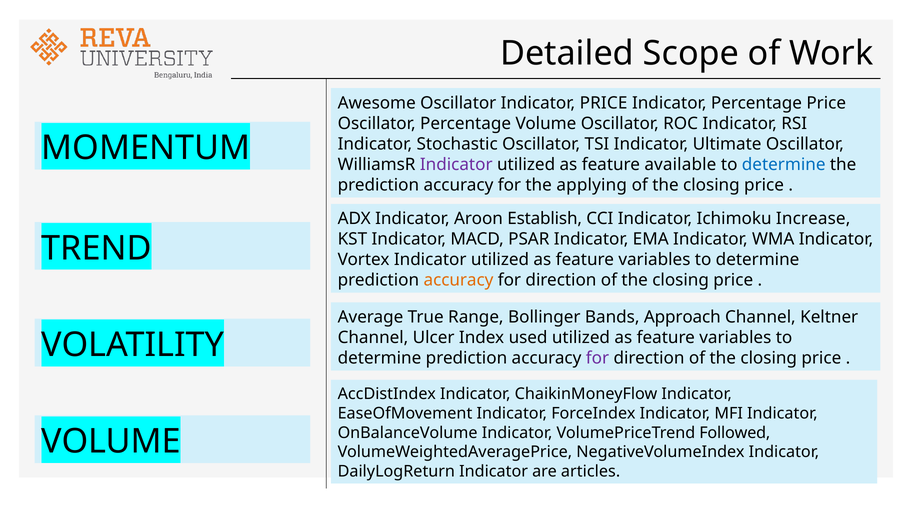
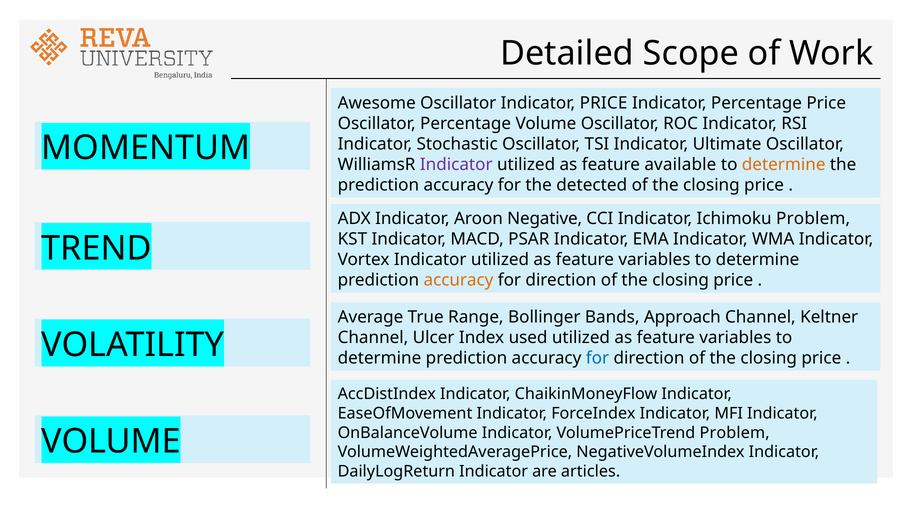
determine colour: blue -> orange (784, 164)
applying: applying -> detected (592, 185)
Establish: Establish -> Negative (545, 219)
Ichimoku Increase: Increase -> Problem (813, 219)
for colour: purple -> blue (597, 358)
VolumePriceTrend Followed: Followed -> Problem (735, 433)
